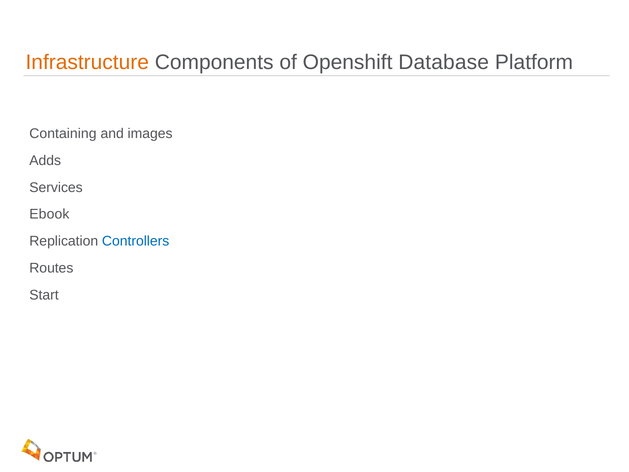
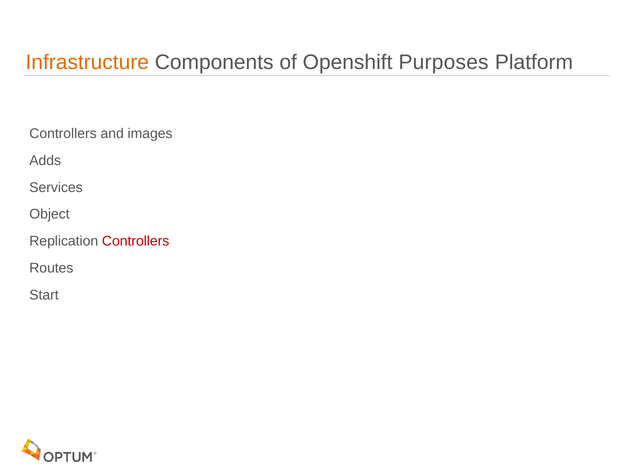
Database: Database -> Purposes (444, 62)
Containing: Containing -> Controllers (63, 134)
Ebook: Ebook -> Object (49, 214)
Controllers colour: blue -> red (136, 241)
